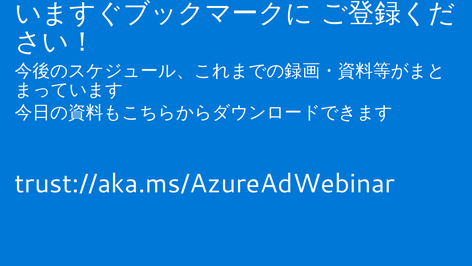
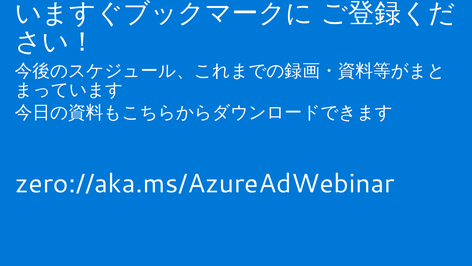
trust://aka.ms/AzureAdWebinar: trust://aka.ms/AzureAdWebinar -> zero://aka.ms/AzureAdWebinar (205, 183)
